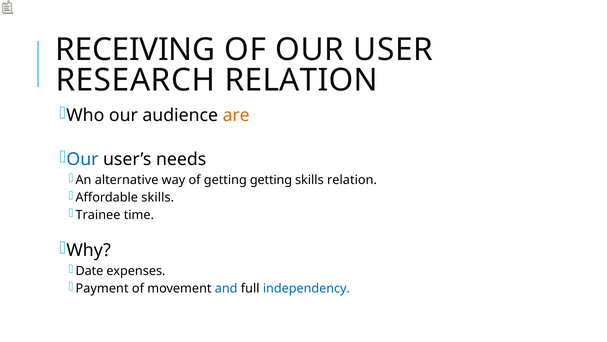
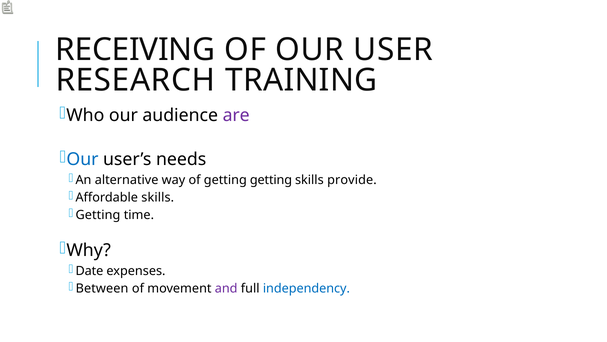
RESEARCH RELATION: RELATION -> TRAINING (301, 80)
are colour: orange -> purple (236, 115)
skills relation: relation -> provide (352, 180)
Trainee: Trainee -> Getting (98, 214)
Payment: Payment -> Between (102, 288)
and colour: blue -> purple (226, 288)
